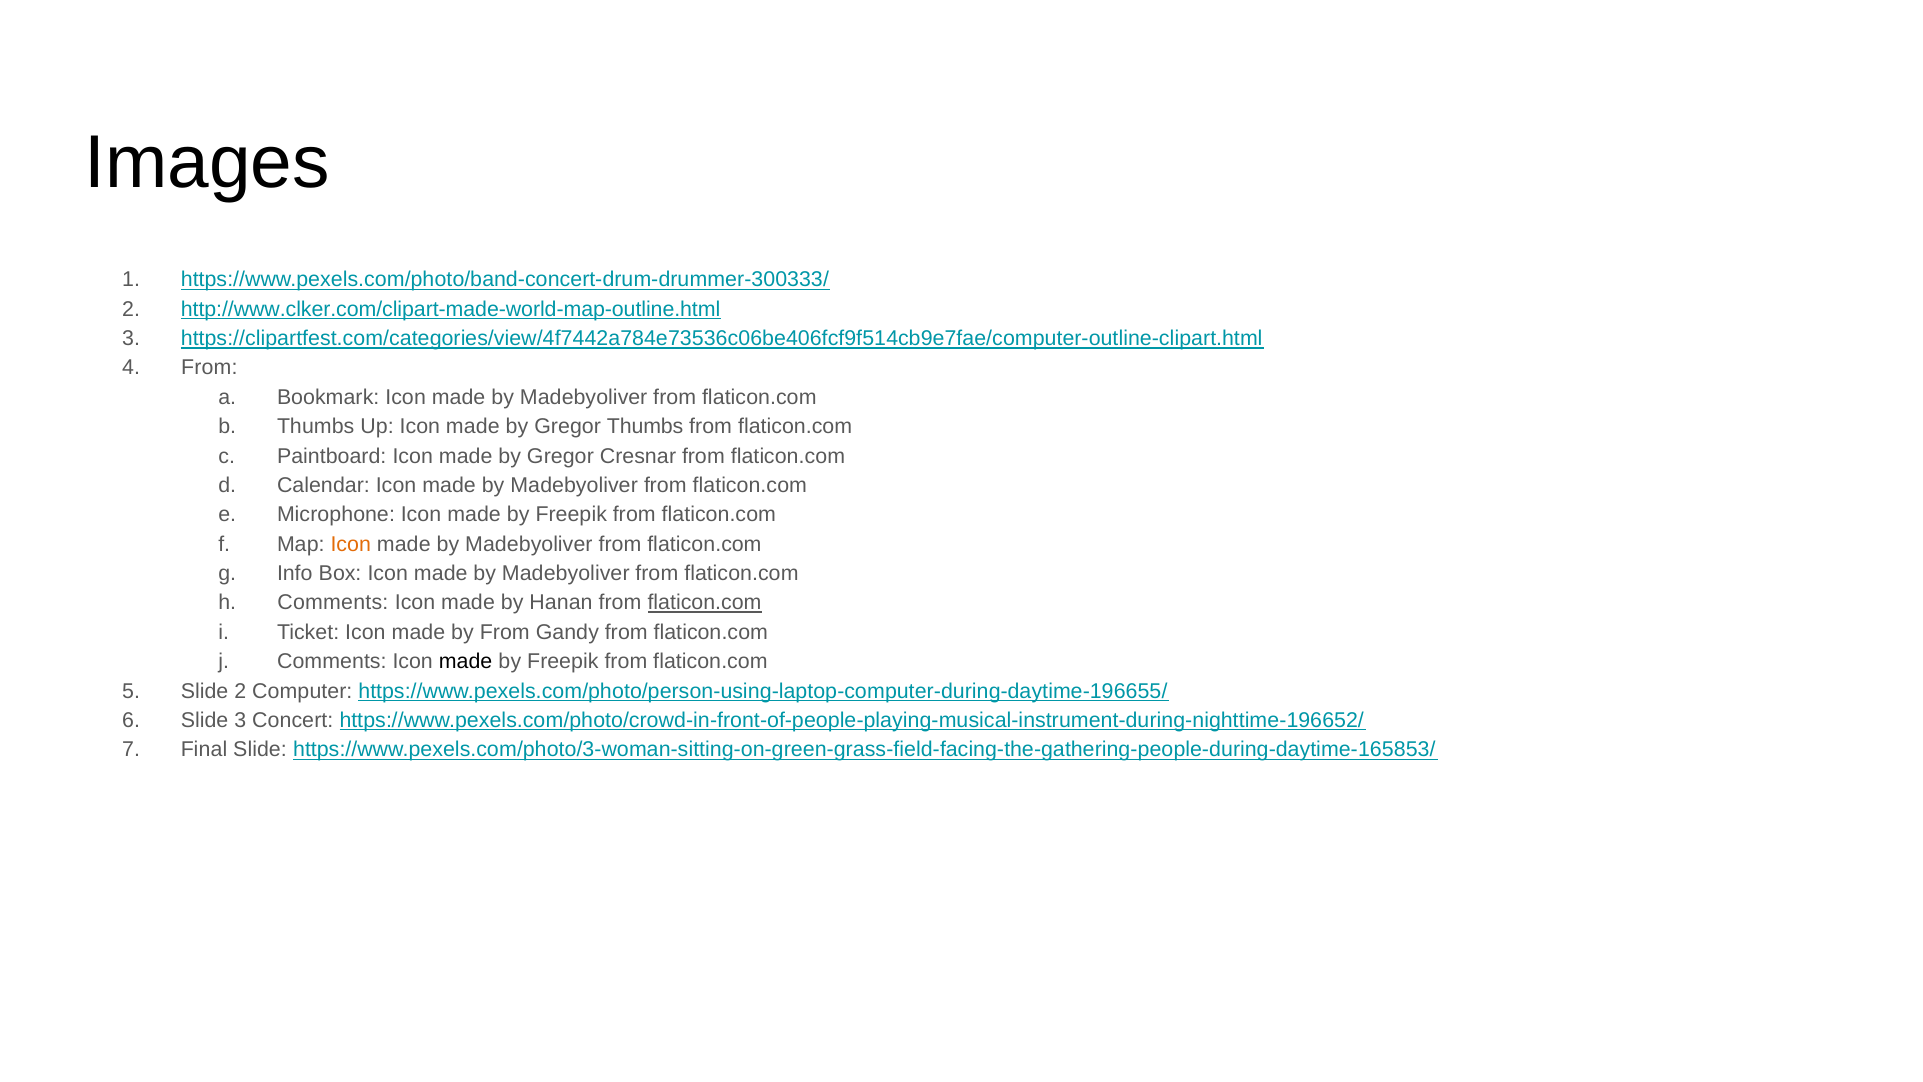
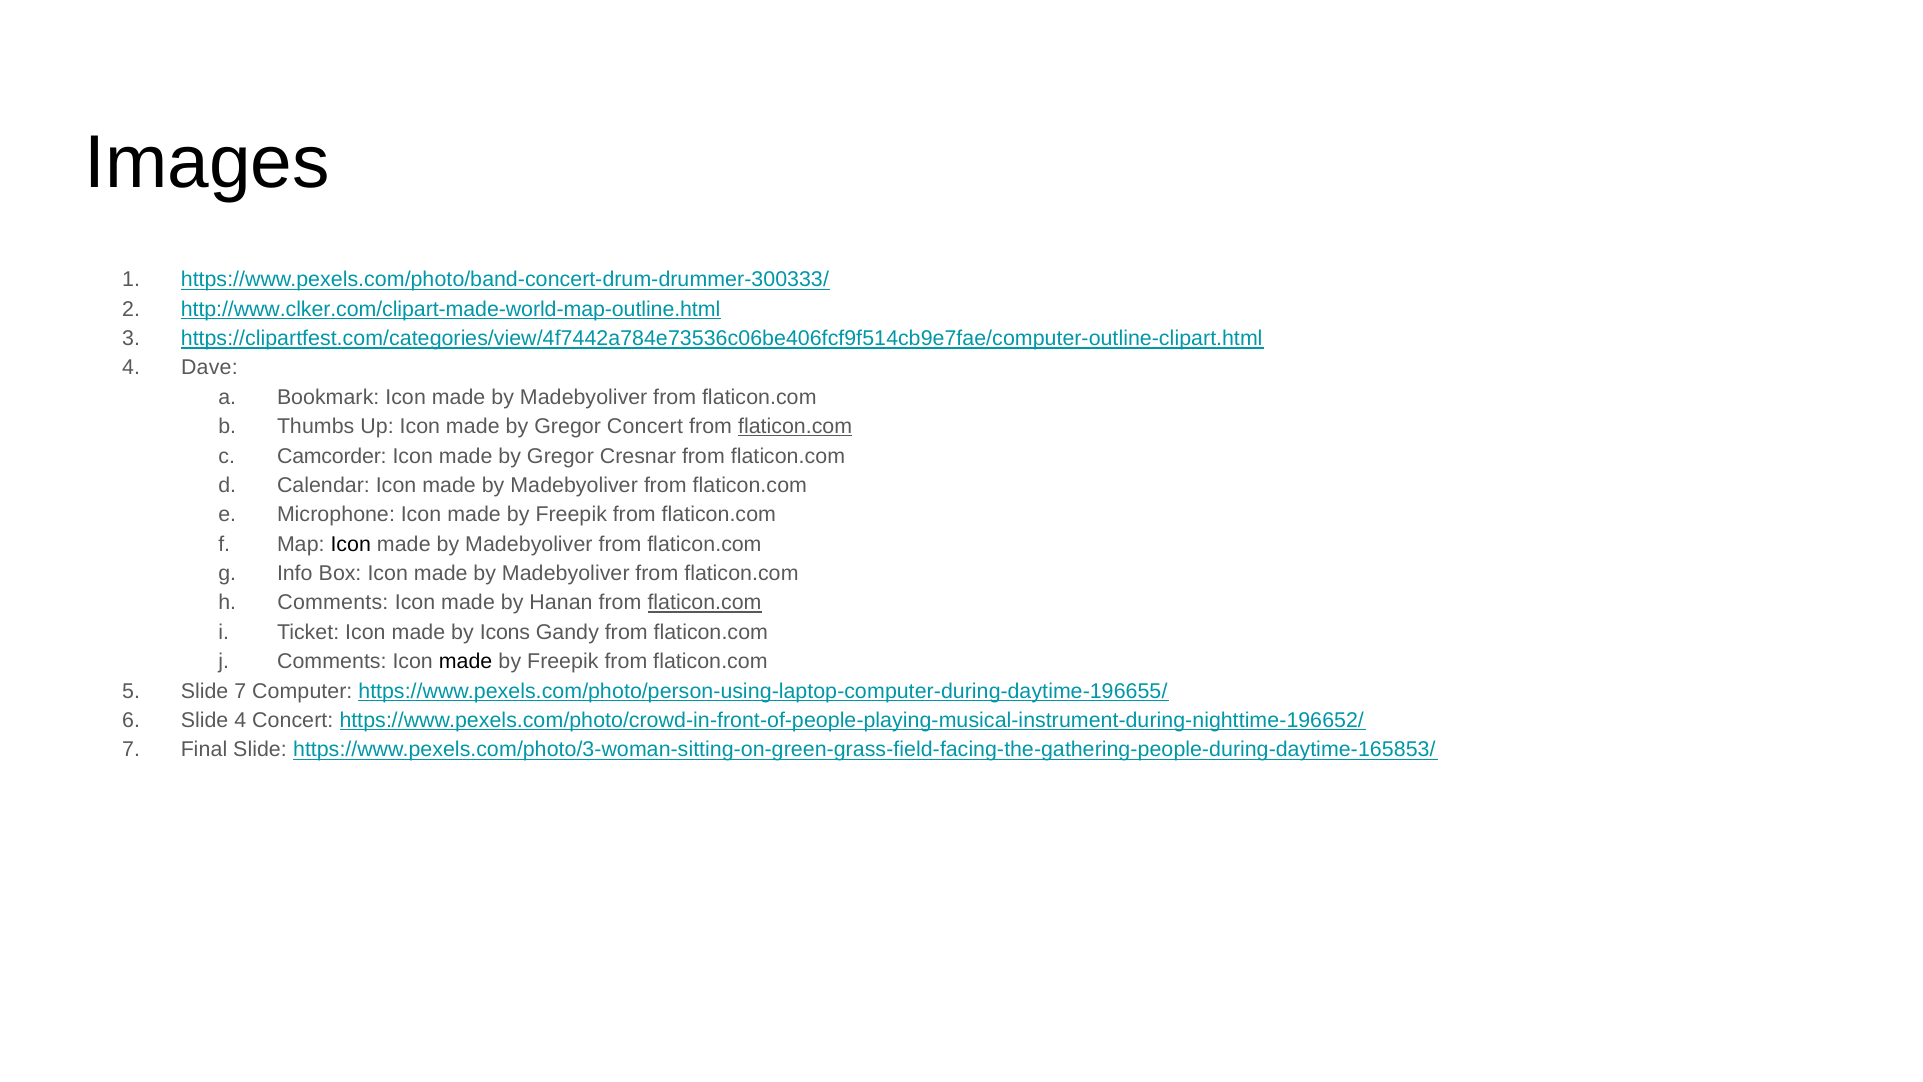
From: From -> Dave (209, 368)
Gregor Thumbs: Thumbs -> Concert (645, 427)
flaticon.com underline: none -> present (795, 427)
Paintboard: Paintboard -> Camcorder (332, 456)
Icon colour: orange -> black (351, 544)
by From: From -> Icons (505, 632)
Slide 2: 2 -> 7 (240, 691)
Slide 3: 3 -> 4 (240, 720)
